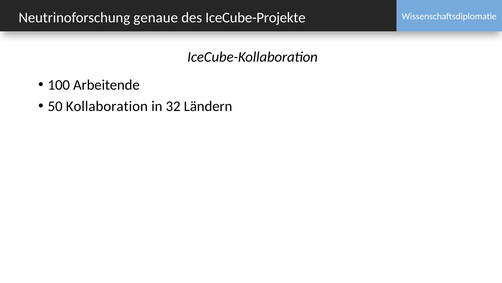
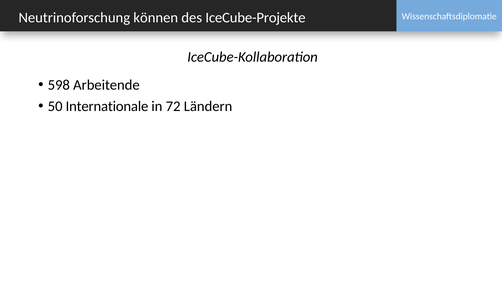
genaue: genaue -> können (156, 18)
100: 100 -> 598 (59, 85)
Kollaboration: Kollaboration -> Internationale (107, 106)
32: 32 -> 72 (173, 106)
